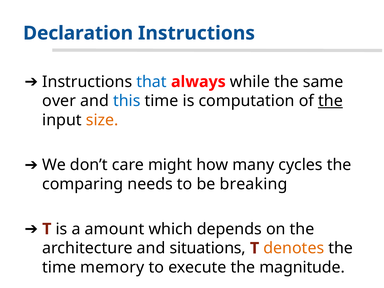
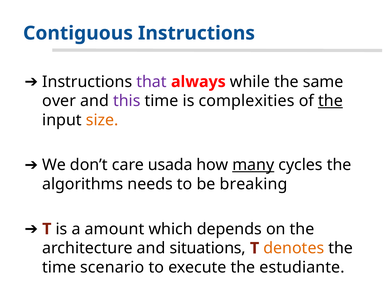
Declaration: Declaration -> Contiguous (78, 33)
that colour: blue -> purple (152, 82)
this colour: blue -> purple (127, 101)
computation: computation -> complexities (247, 101)
might: might -> usada (170, 165)
many underline: none -> present (253, 165)
comparing: comparing -> algorithms (83, 184)
memory: memory -> scenario (112, 267)
magnitude: magnitude -> estudiante (302, 267)
